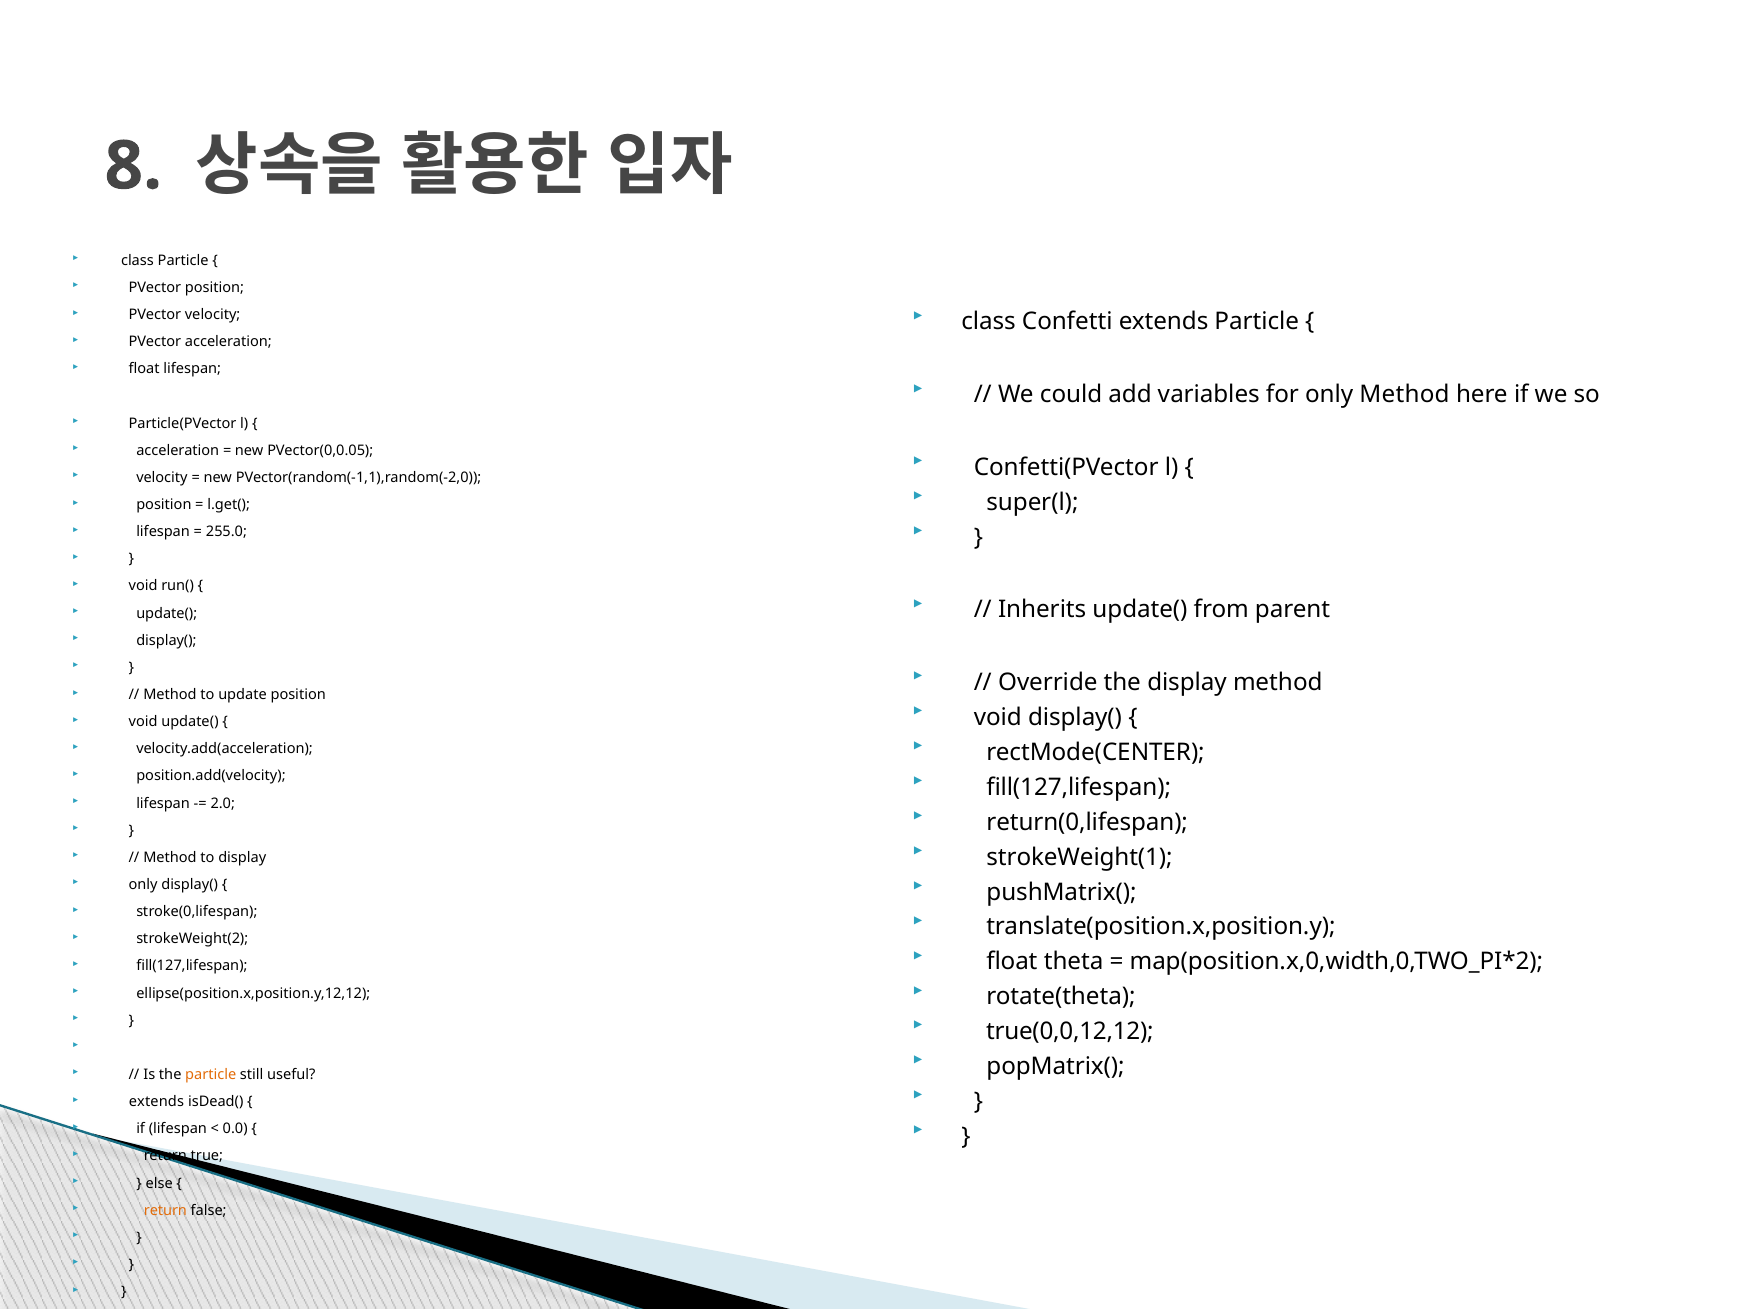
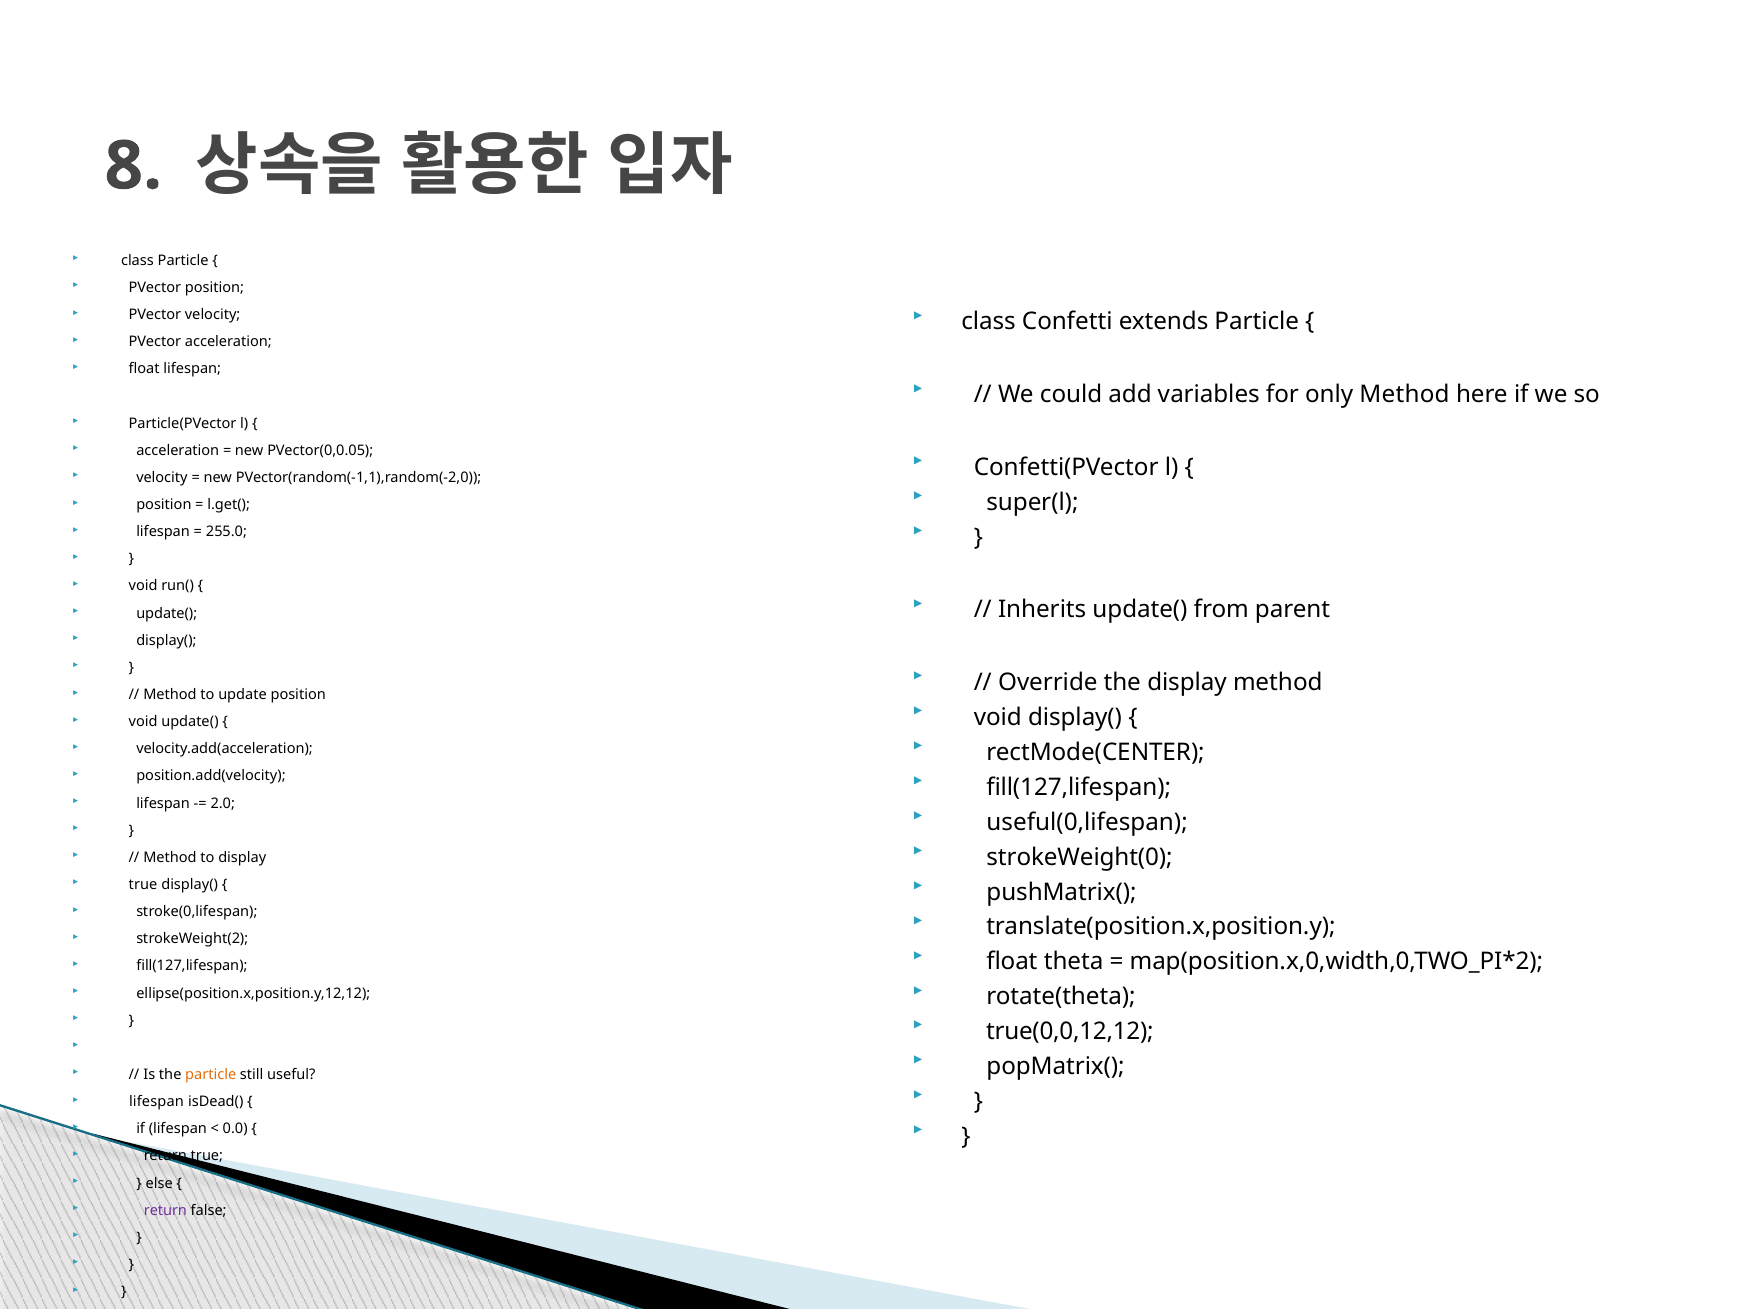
return(0,lifespan: return(0,lifespan -> useful(0,lifespan (1087, 822)
strokeWeight(1: strokeWeight(1 -> strokeWeight(0 (1080, 857)
only: only -> true (143, 885)
extends: extends -> lifespan (156, 1102)
return colour: orange -> purple (165, 1210)
